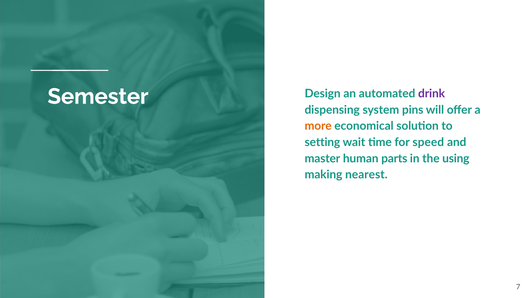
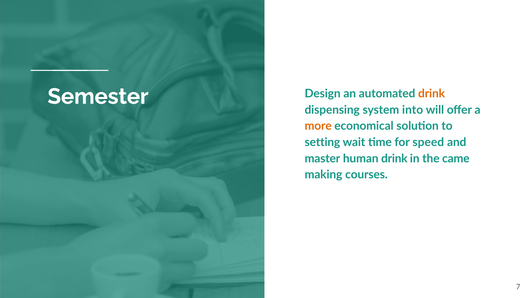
drink colour: purple -> orange (432, 94)
pins: pins -> into (413, 110)
human parts: parts -> drink (394, 158)
using: using -> came (456, 158)
nearest: nearest -> courses (366, 175)
